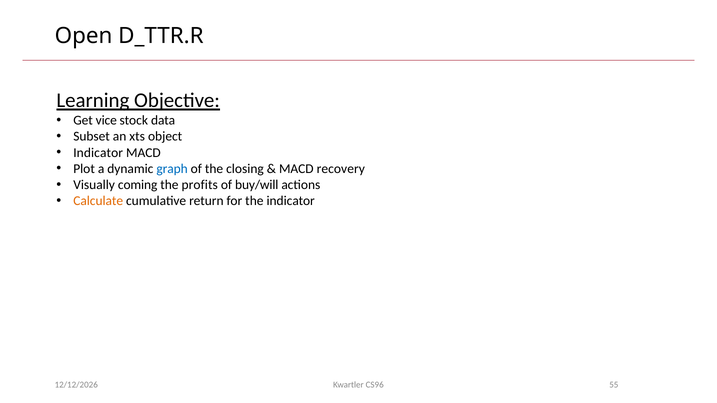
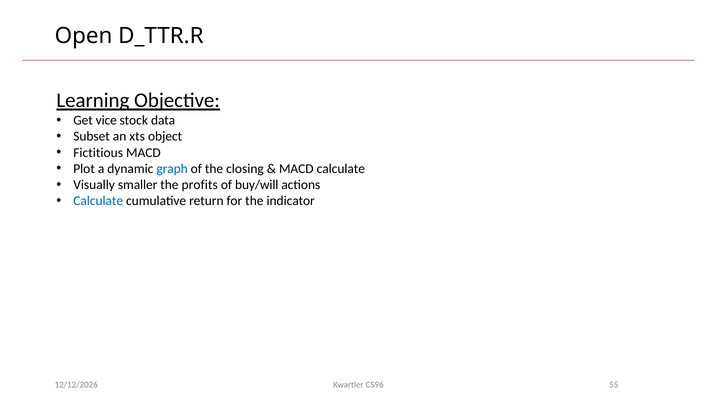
Indicator: Indicator -> Fictitious (98, 153)
MACD recovery: recovery -> calculate (341, 169)
coming: coming -> smaller (138, 185)
Calculate colour: orange -> blue (98, 201)
